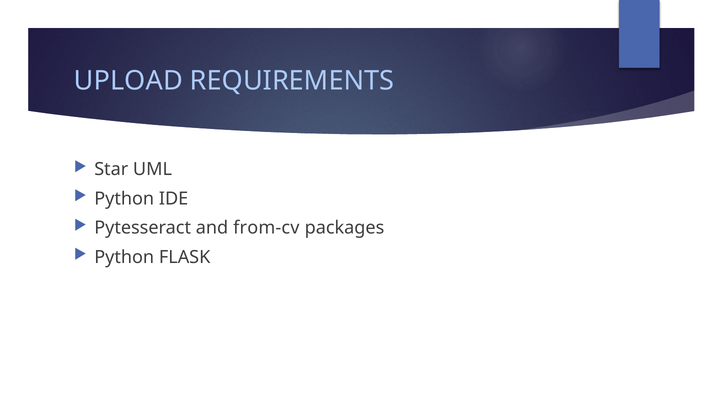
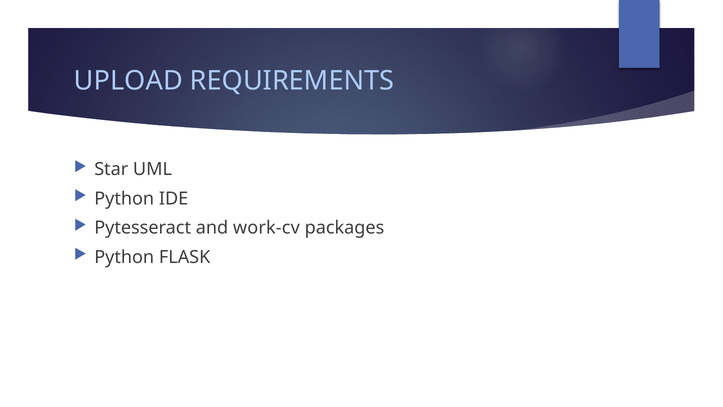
from-cv: from-cv -> work-cv (266, 228)
